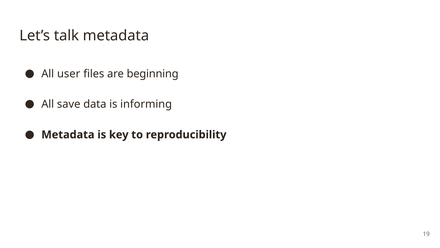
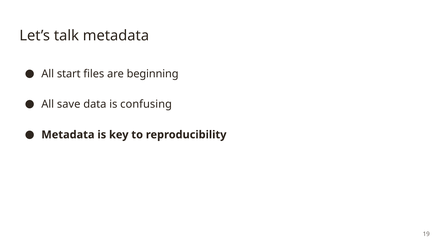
user: user -> start (69, 74)
informing: informing -> confusing (146, 104)
